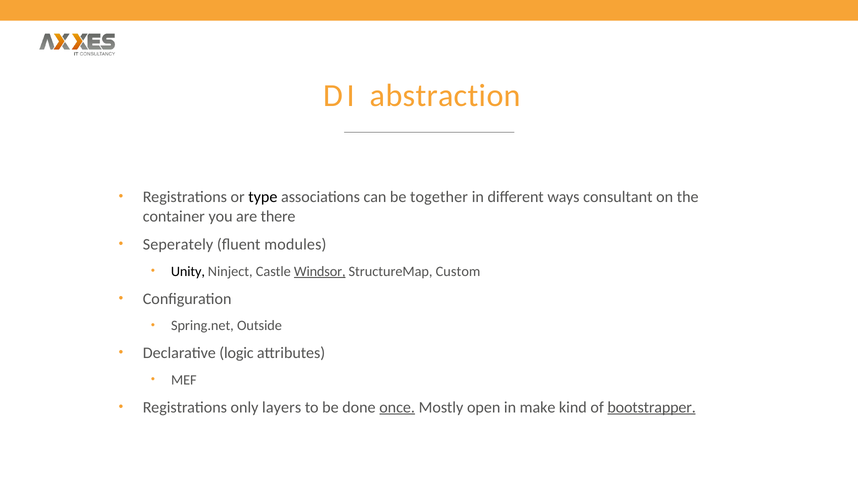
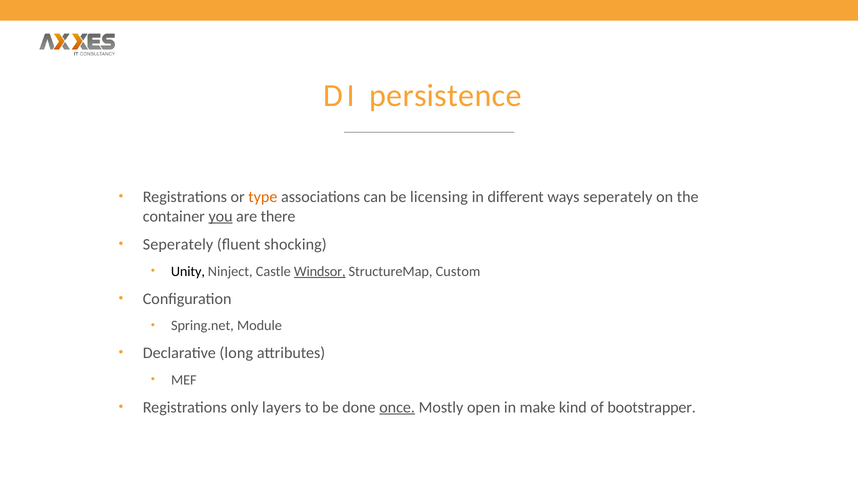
abstraction: abstraction -> persistence (445, 96)
type colour: black -> orange (263, 197)
together: together -> licensing (439, 197)
ways consultant: consultant -> seperately (618, 197)
you underline: none -> present (221, 217)
modules: modules -> shocking (295, 245)
Outside: Outside -> Module (259, 326)
logic: logic -> long (236, 353)
bootstrapper underline: present -> none (652, 408)
